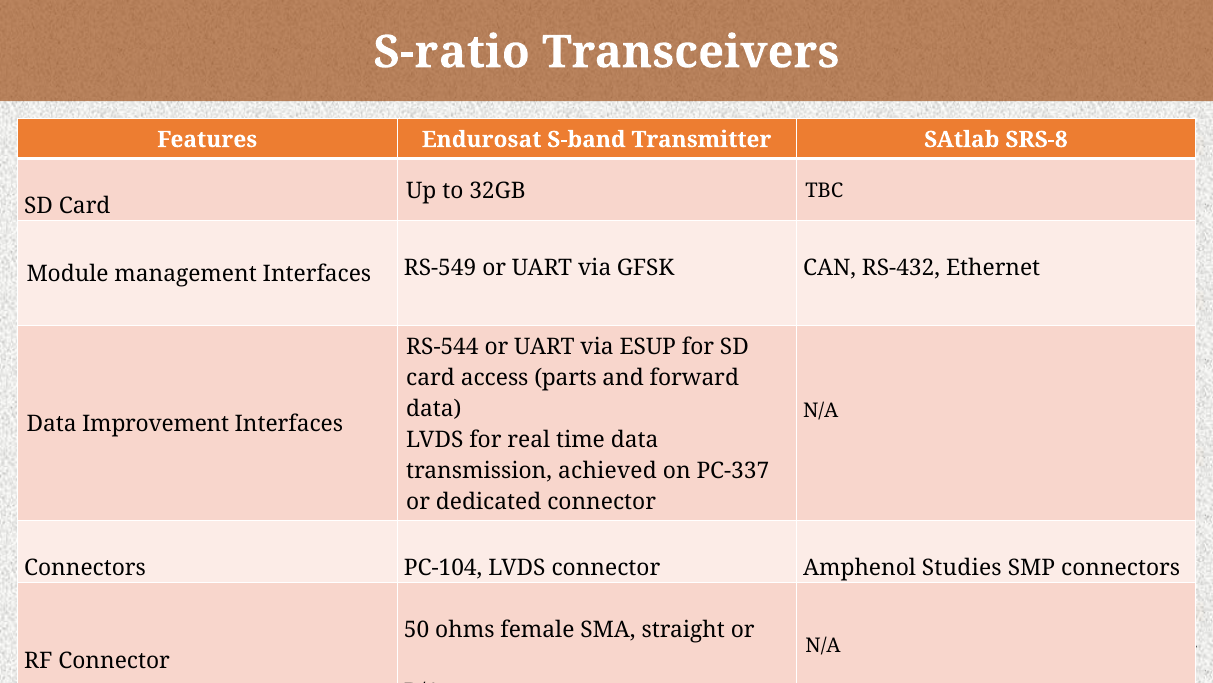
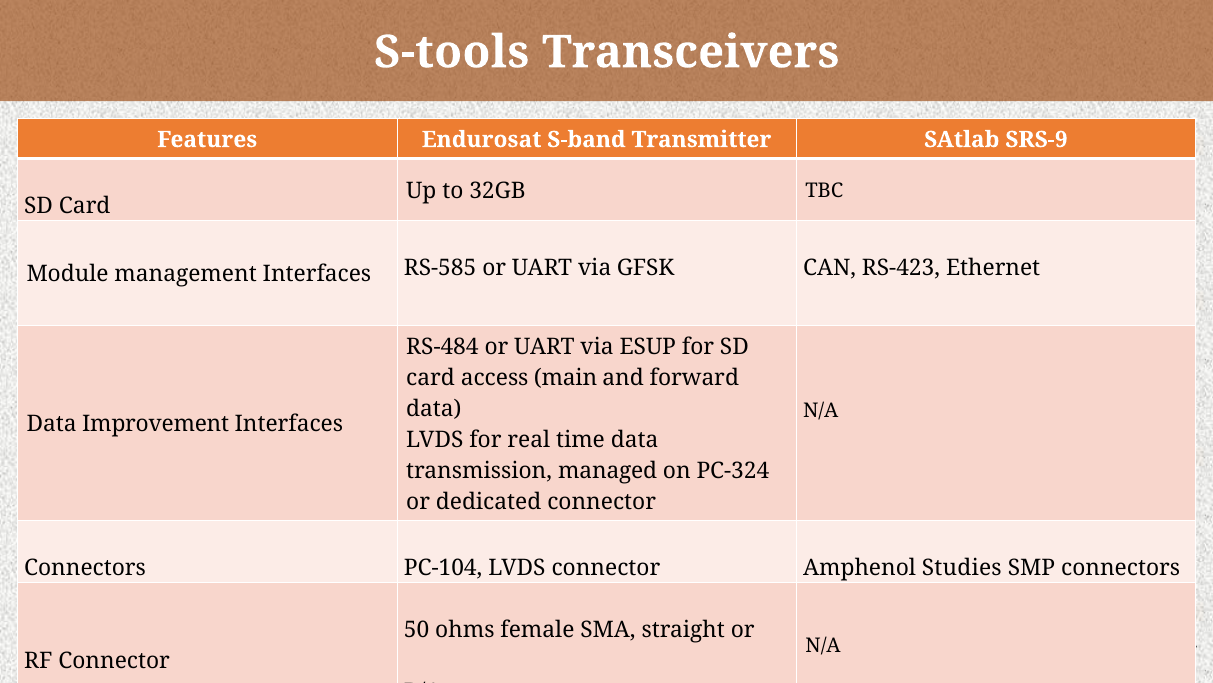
S-ratio: S-ratio -> S-tools (452, 52)
SRS-8: SRS-8 -> SRS-9 (1036, 139)
RS-549: RS-549 -> RS-585 (440, 268)
RS-432: RS-432 -> RS-423 (901, 268)
RS-544: RS-544 -> RS-484 (442, 347)
parts: parts -> main (566, 378)
achieved: achieved -> managed (608, 470)
PC-337: PC-337 -> PC-324 (733, 470)
